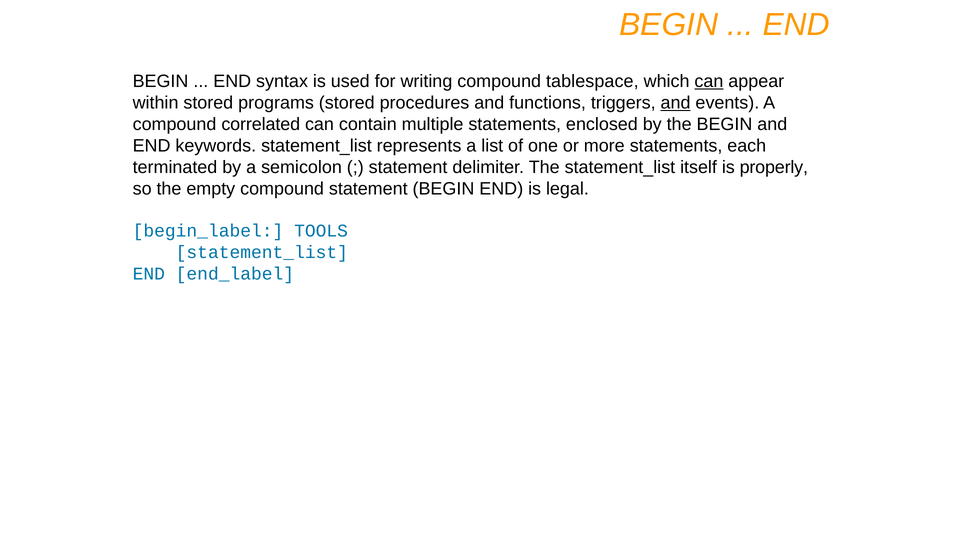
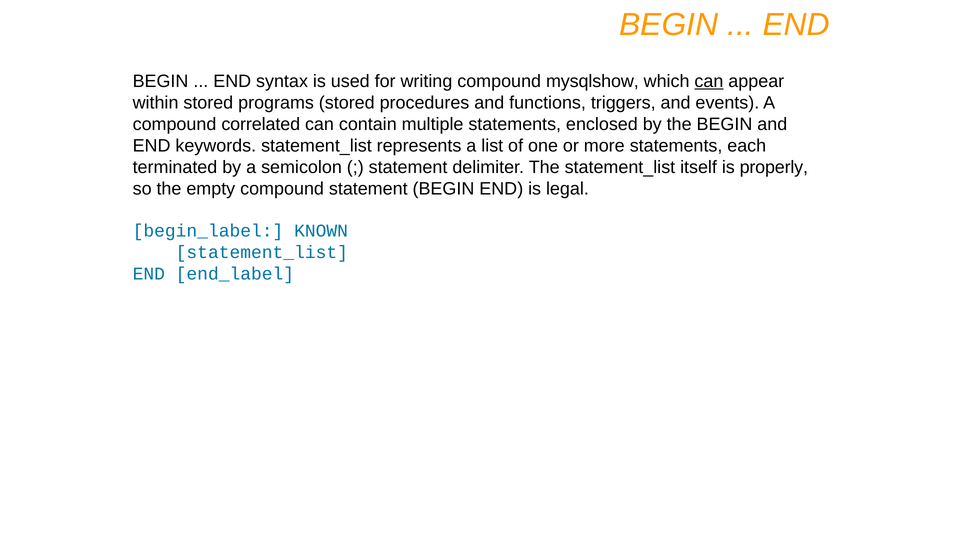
tablespace: tablespace -> mysqlshow (592, 81)
and underline: present -> none (676, 103)
TOOLS: TOOLS -> KNOWN (321, 231)
